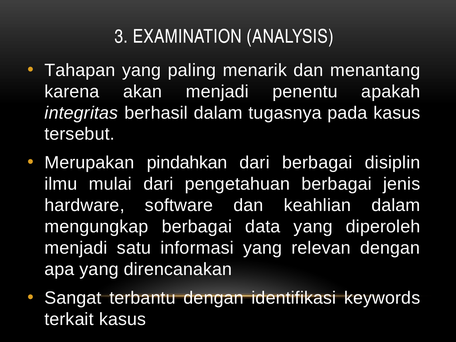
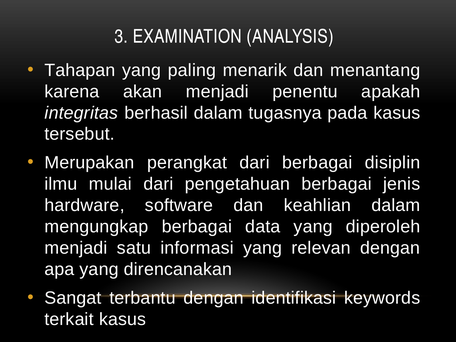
pindahkan: pindahkan -> perangkat (187, 163)
